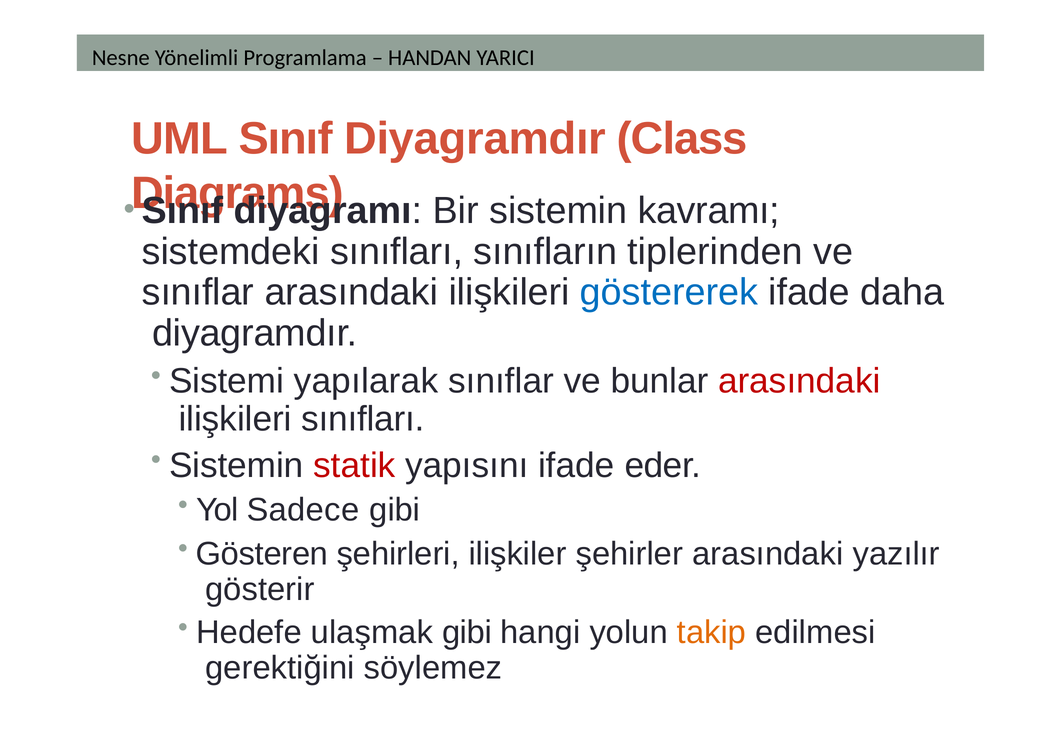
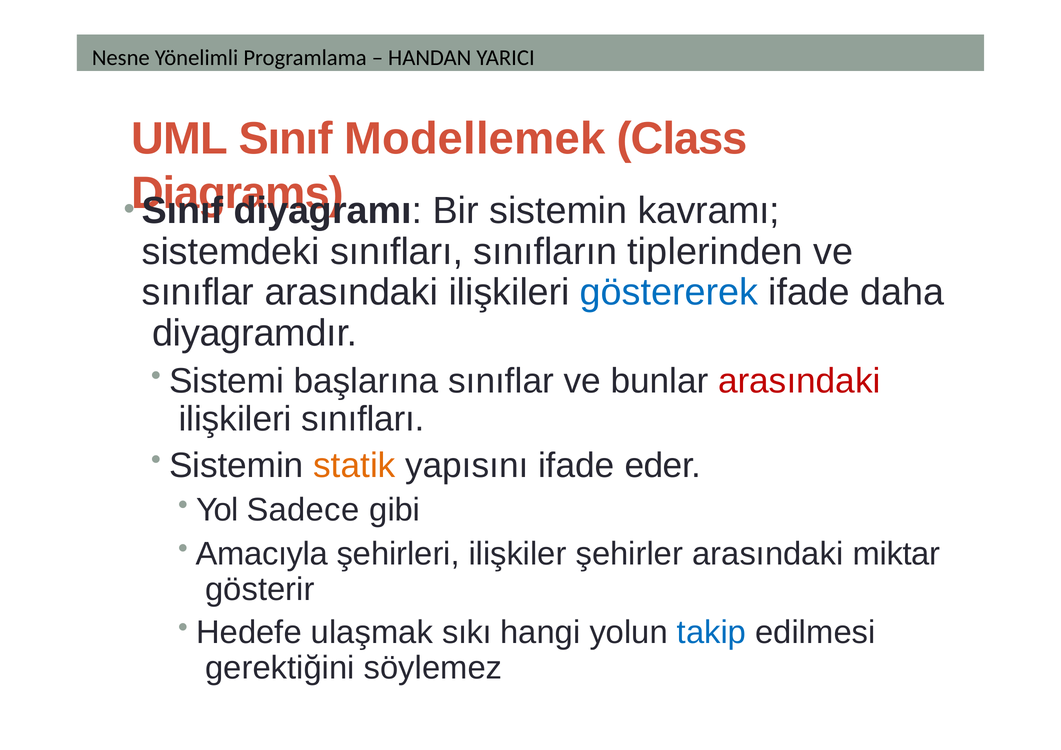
Sınıf Diyagramdır: Diyagramdır -> Modellemek (475, 139)
yapılarak: yapılarak -> başlarına (366, 381)
statik colour: red -> orange (354, 465)
Gösteren: Gösteren -> Amacıyla (262, 554)
yazılır: yazılır -> miktar (897, 554)
ulaşmak gibi: gibi -> sıkı (467, 632)
takip colour: orange -> blue (712, 632)
